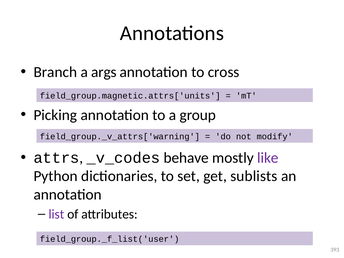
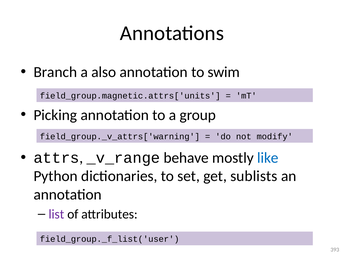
args: args -> also (104, 72)
cross: cross -> swim (224, 72)
_v_codes: _v_codes -> _v_range (123, 158)
like colour: purple -> blue (268, 158)
